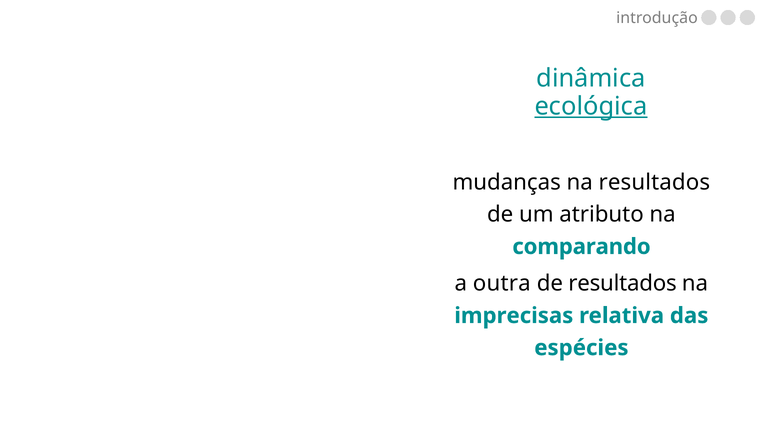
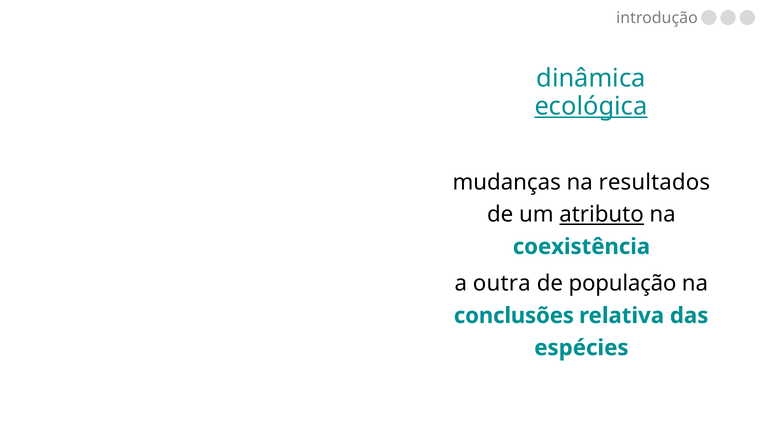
atributo underline: none -> present (602, 214)
comparando: comparando -> coexistência (581, 247)
de resultados: resultados -> população (623, 283)
imprecisas: imprecisas -> conclusões (514, 316)
